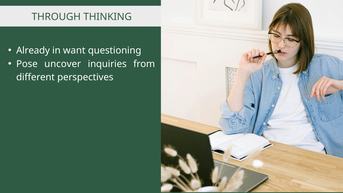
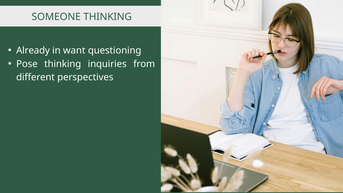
THROUGH: THROUGH -> SOMEONE (56, 17)
Pose uncover: uncover -> thinking (63, 64)
